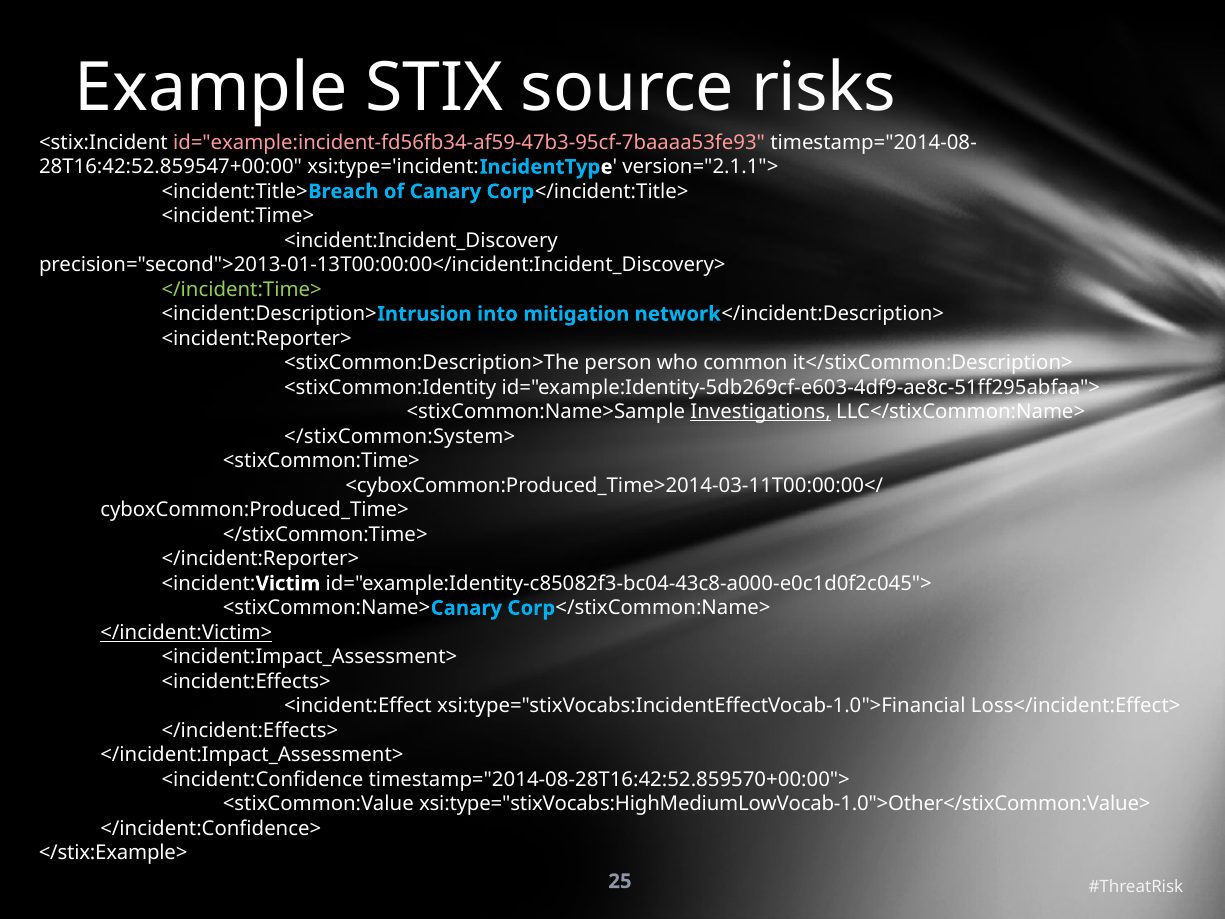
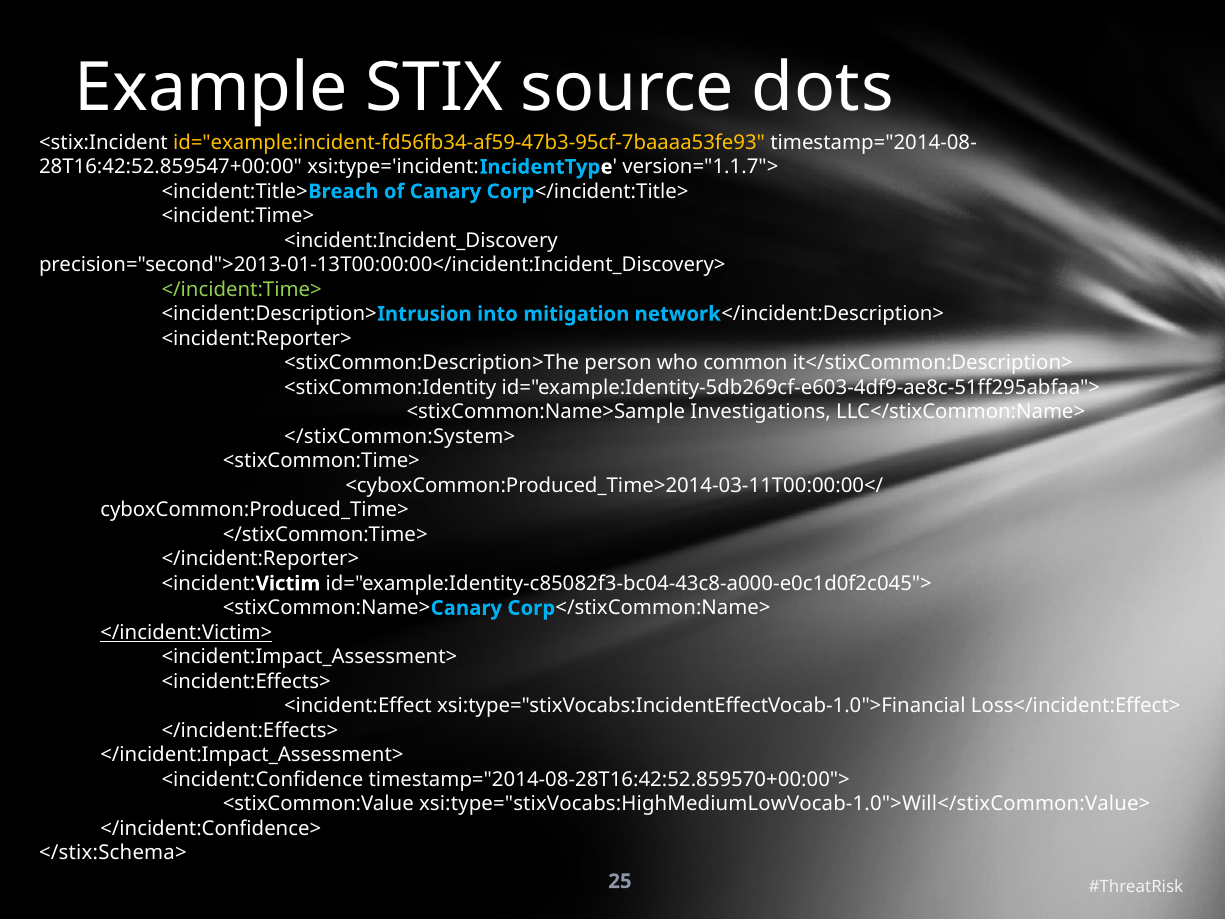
risks: risks -> dots (823, 88)
id="example:incident-fd56fb34-af59-47b3-95cf-7baaaa53fe93 colour: pink -> yellow (469, 142)
version="2.1.1">: version="2.1.1"> -> version="1.1.7"> (700, 167)
Investigations underline: present -> none (761, 412)
xsi:type="stixVocabs:HighMediumLowVocab-1.0">Other</stixCommon:Value>: xsi:type="stixVocabs:HighMediumLowVocab-1.0">Other</stixCommon:Value> -> xsi:type="stixVocabs:HighMediumLowVocab-1.0">Will</stixCommon:Value> (785, 804)
</stix:Example>: </stix:Example> -> </stix:Schema> (113, 853)
